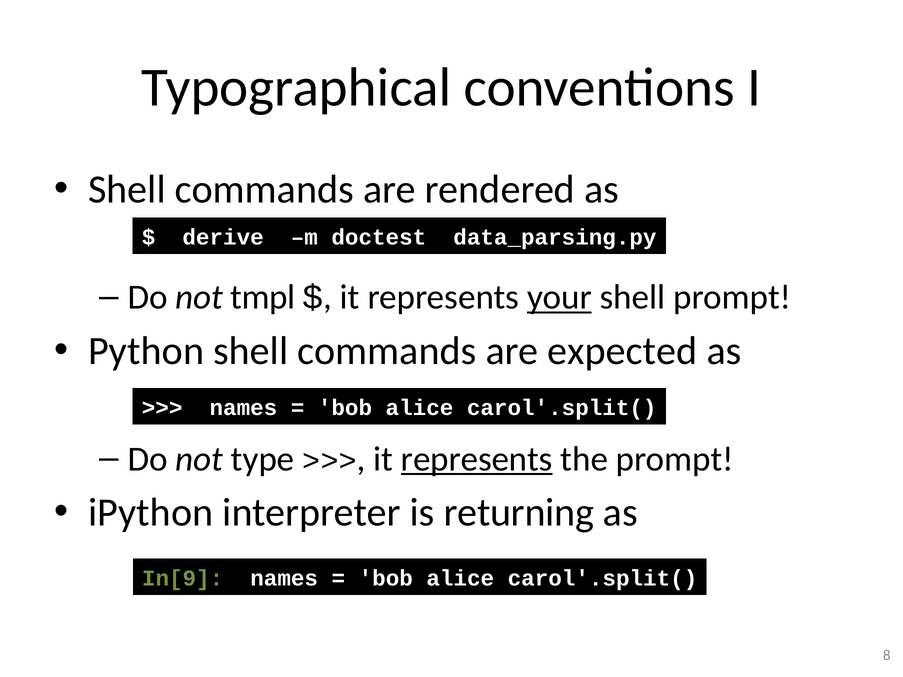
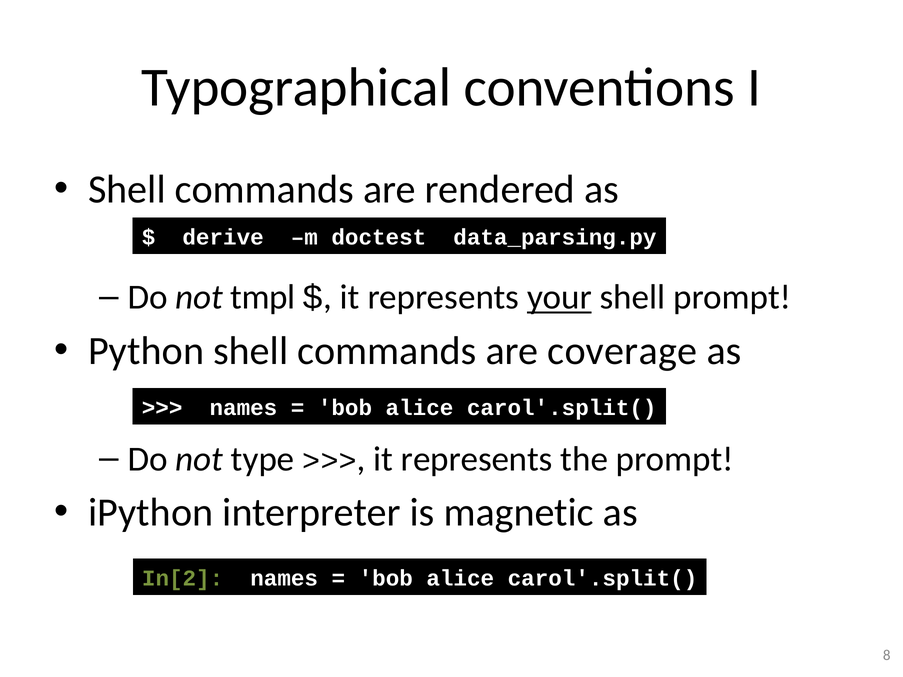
expected: expected -> coverage (622, 351)
represents underline: present -> none (477, 459)
returning: returning -> magnetic (519, 513)
In[9: In[9 -> In[2 (183, 579)
